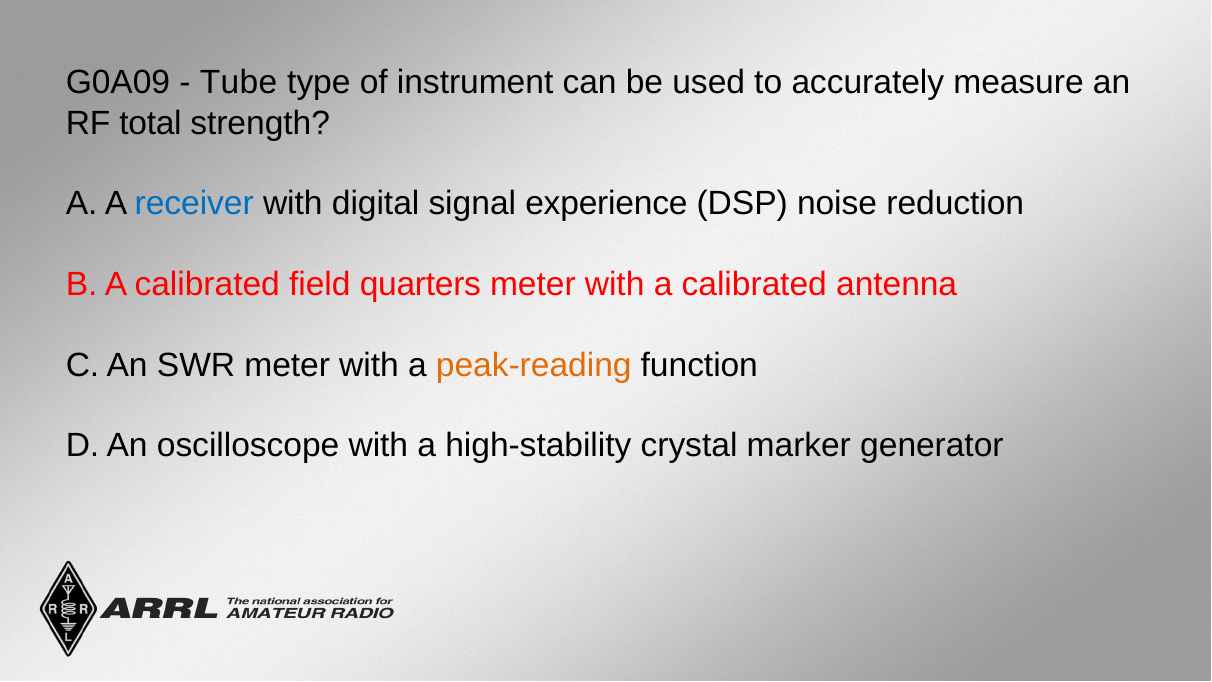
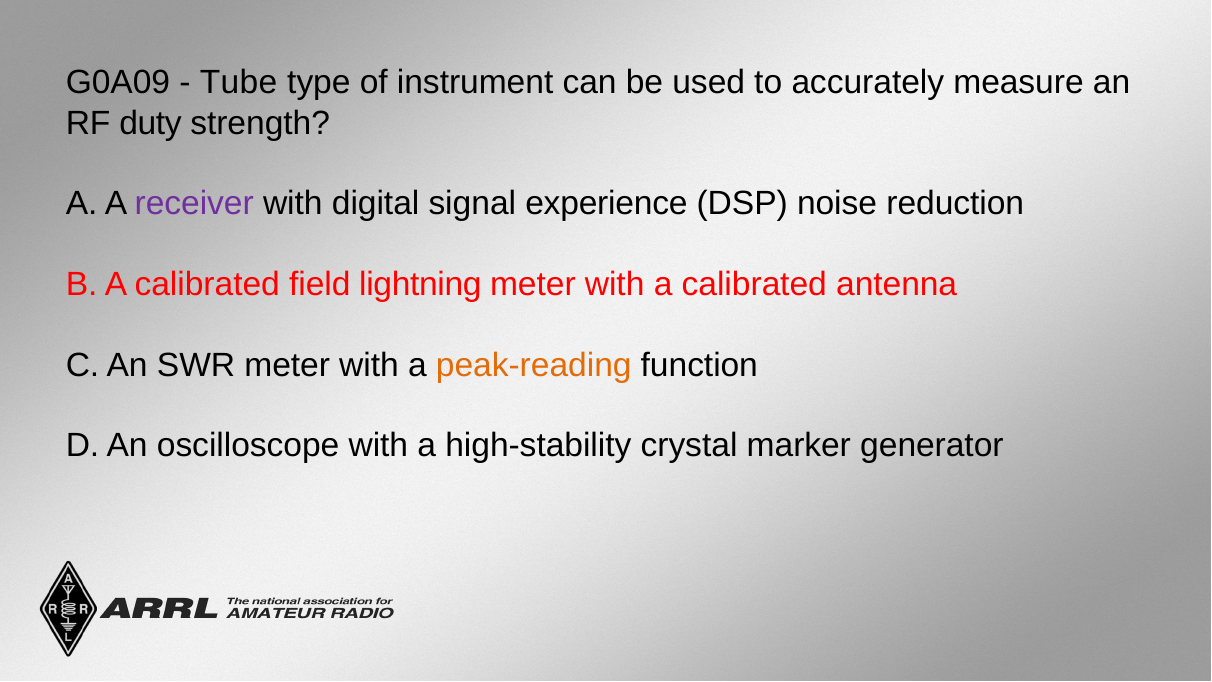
total: total -> duty (151, 123)
receiver colour: blue -> purple (194, 204)
quarters: quarters -> lightning (420, 284)
